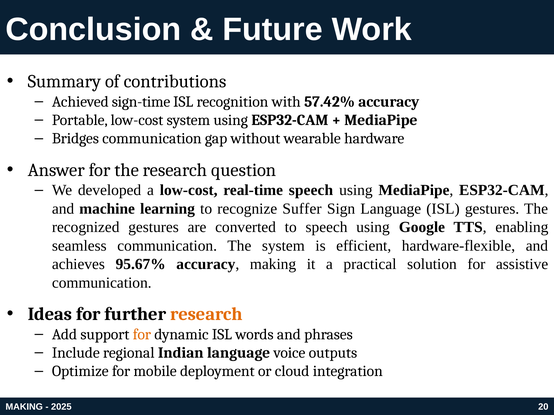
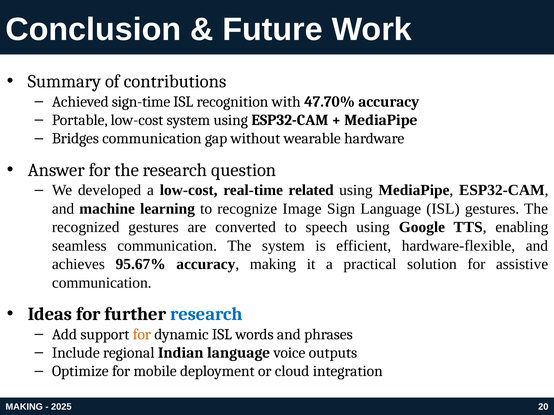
57.42%: 57.42% -> 47.70% (329, 102)
real-time speech: speech -> related (311, 190)
Suffer: Suffer -> Image (302, 209)
research colour: orange -> blue (206, 315)
